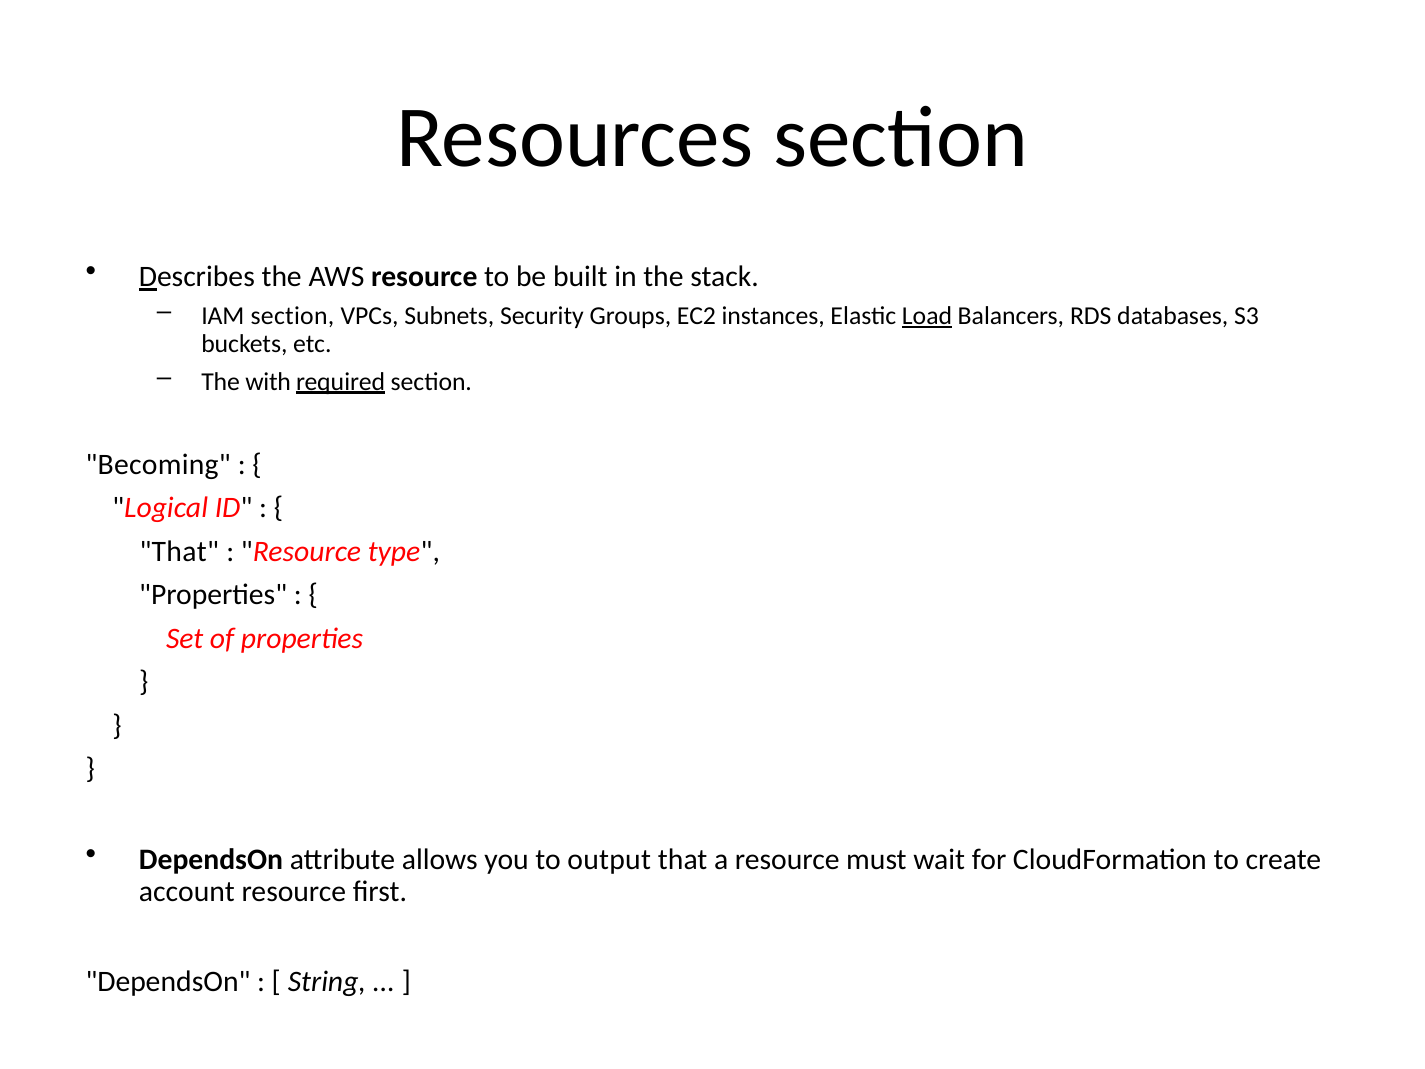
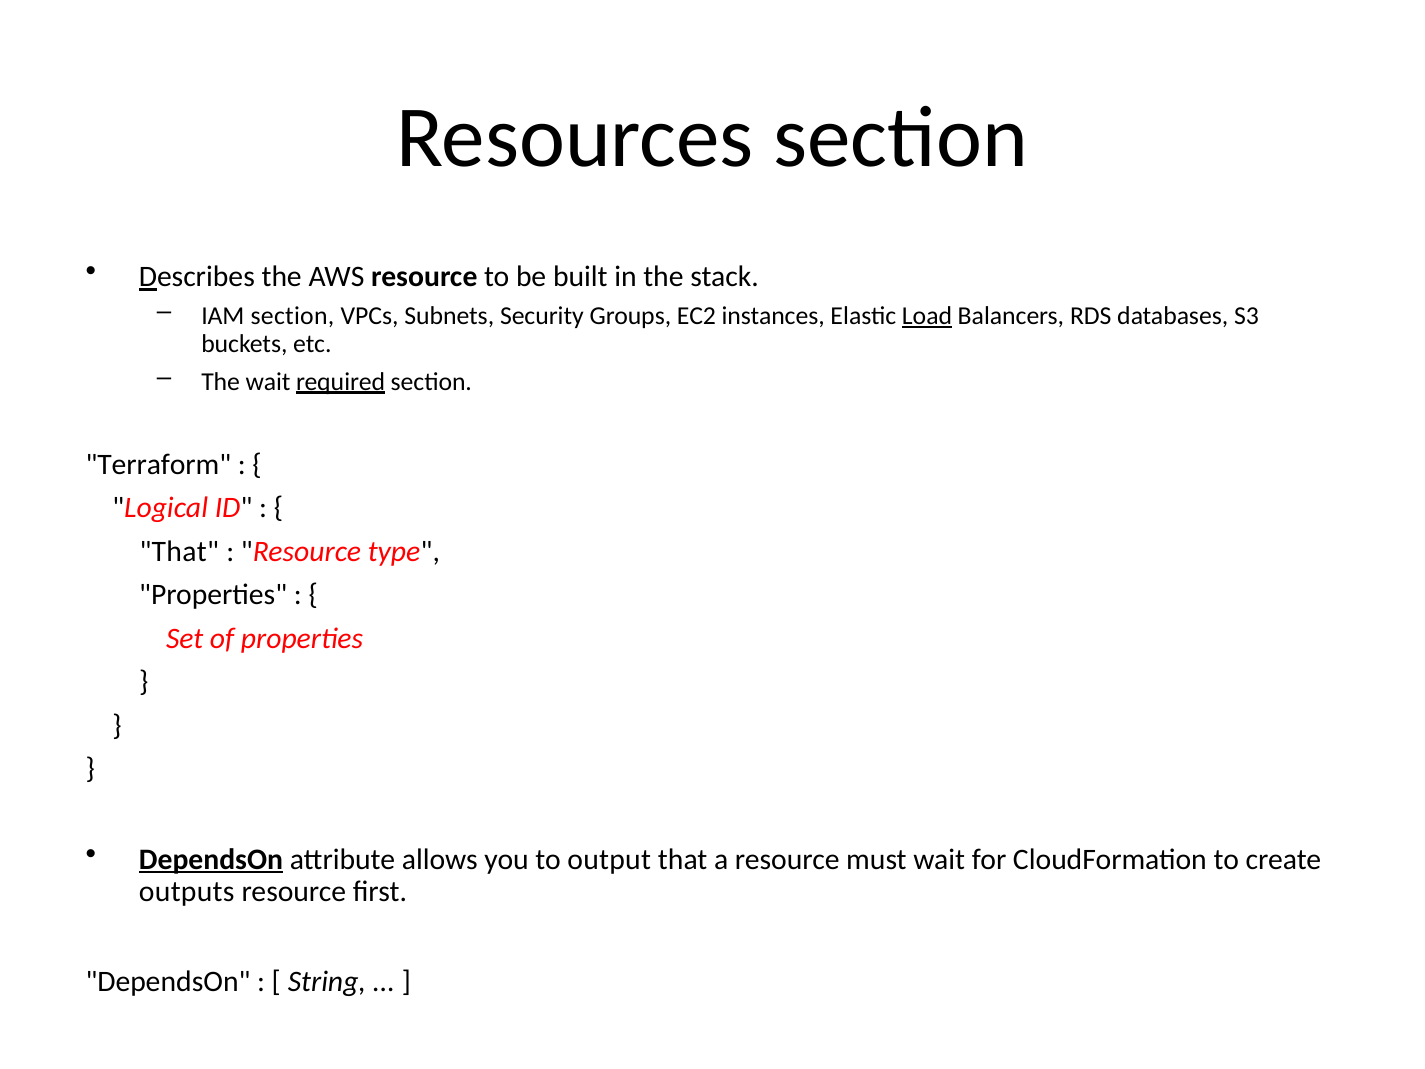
The with: with -> wait (268, 381)
Becoming: Becoming -> Terraform (158, 464)
DependsOn underline: none -> present (211, 859)
account: account -> outputs (187, 891)
